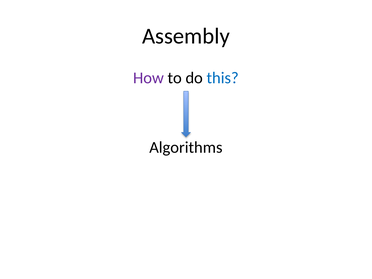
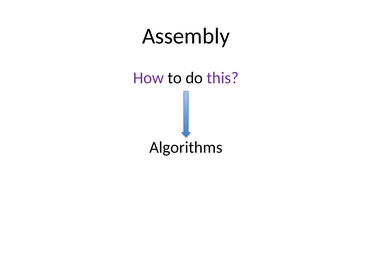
this colour: blue -> purple (223, 78)
